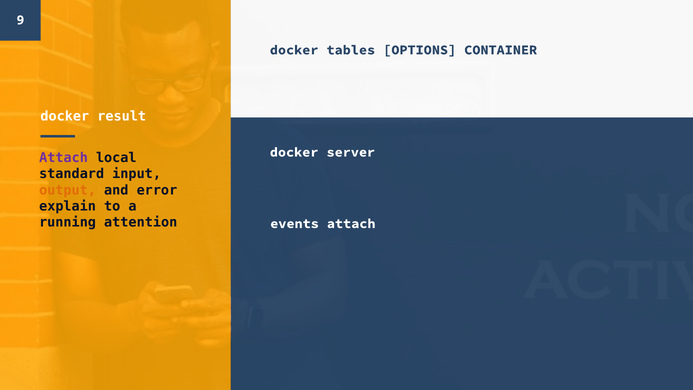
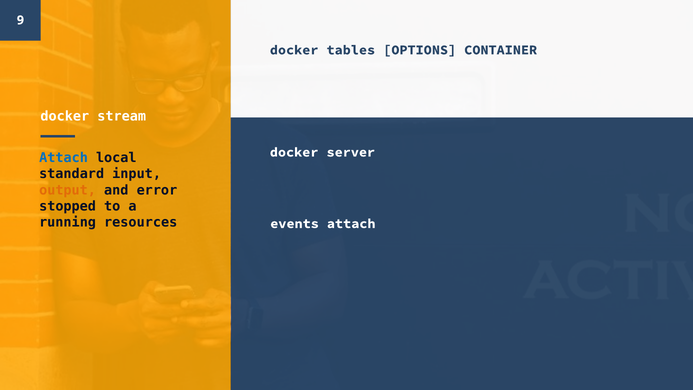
result: result -> stream (122, 116)
Attach colour: purple -> blue (64, 158)
explain: explain -> stopped (68, 206)
attention: attention -> resources (141, 222)
